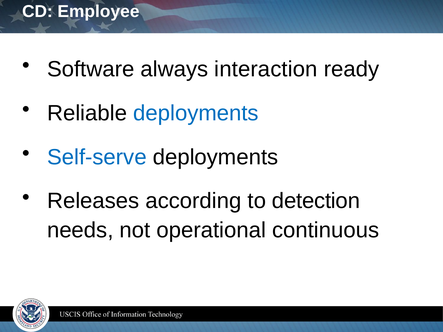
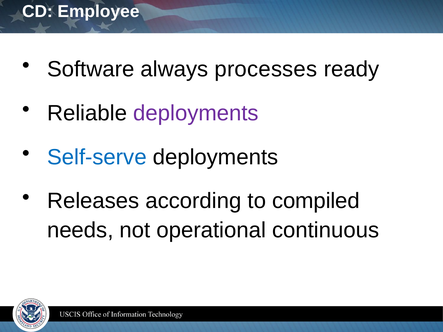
interaction: interaction -> processes (266, 69)
deployments colour: blue -> purple (196, 113)
detection: detection -> compiled (316, 201)
